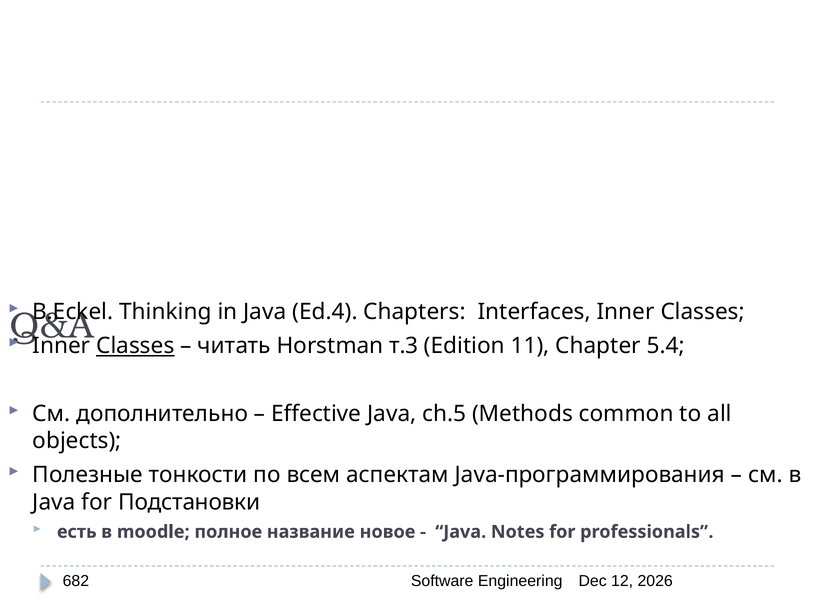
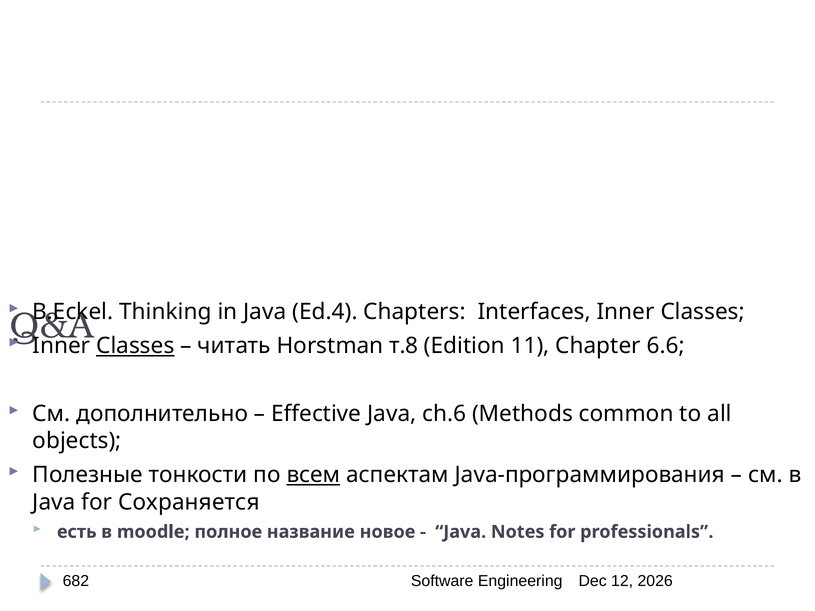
т.3: т.3 -> т.8 (404, 346)
5.4: 5.4 -> 6.6 (666, 346)
ch.5: ch.5 -> ch.6 (444, 414)
всем underline: none -> present (313, 475)
Подстановки: Подстановки -> Сохраняется (189, 502)
